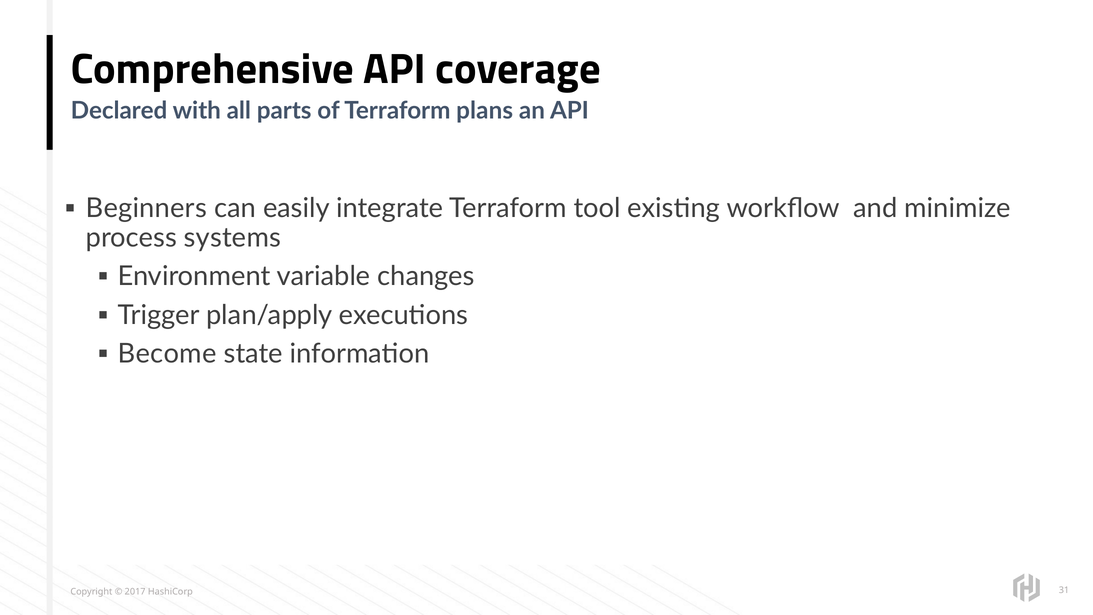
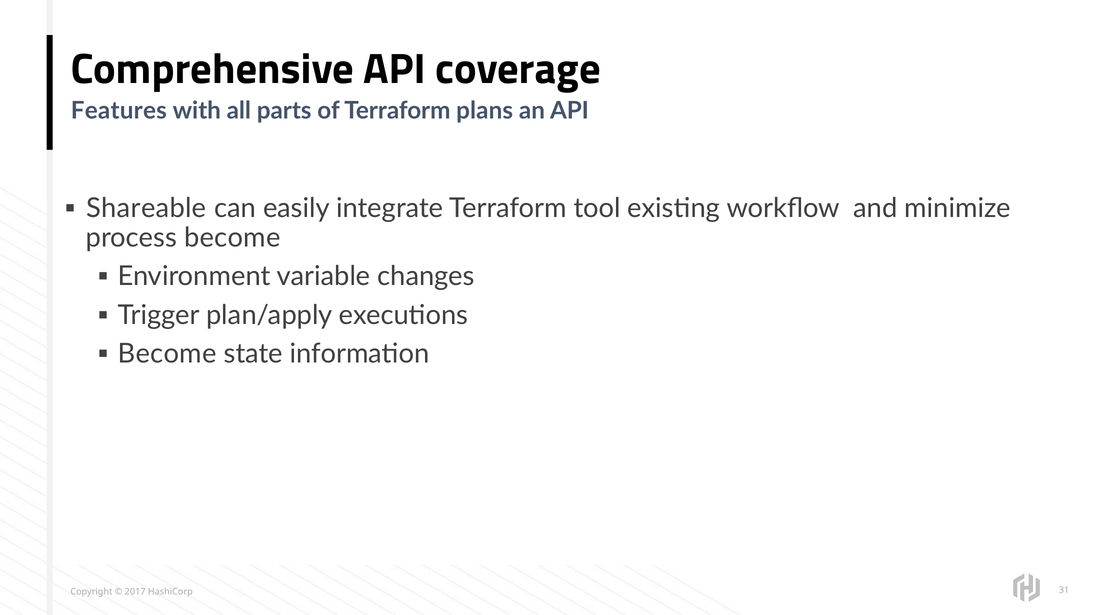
Declared: Declared -> Features (119, 111)
Beginners: Beginners -> Shareable (146, 208)
process systems: systems -> become (232, 238)
